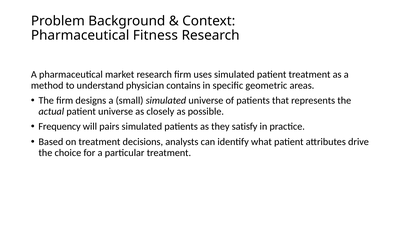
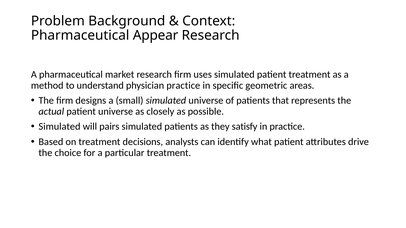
Fitness: Fitness -> Appear (156, 36)
physician contains: contains -> practice (183, 85)
Frequency: Frequency -> Simulated (60, 127)
